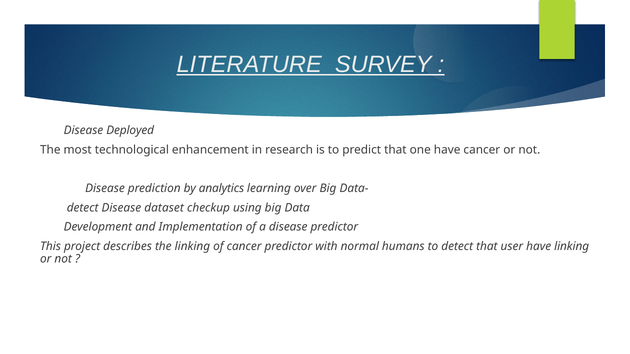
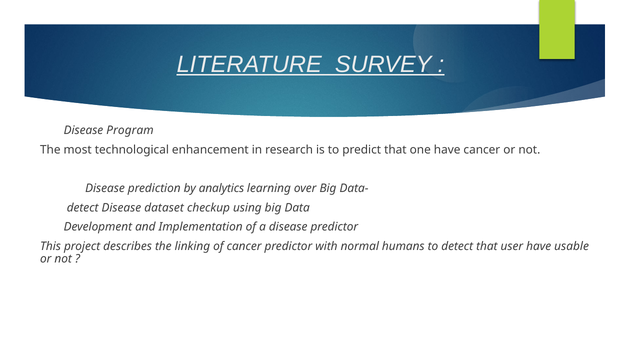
Deployed: Deployed -> Program (130, 131)
have linking: linking -> usable (572, 247)
